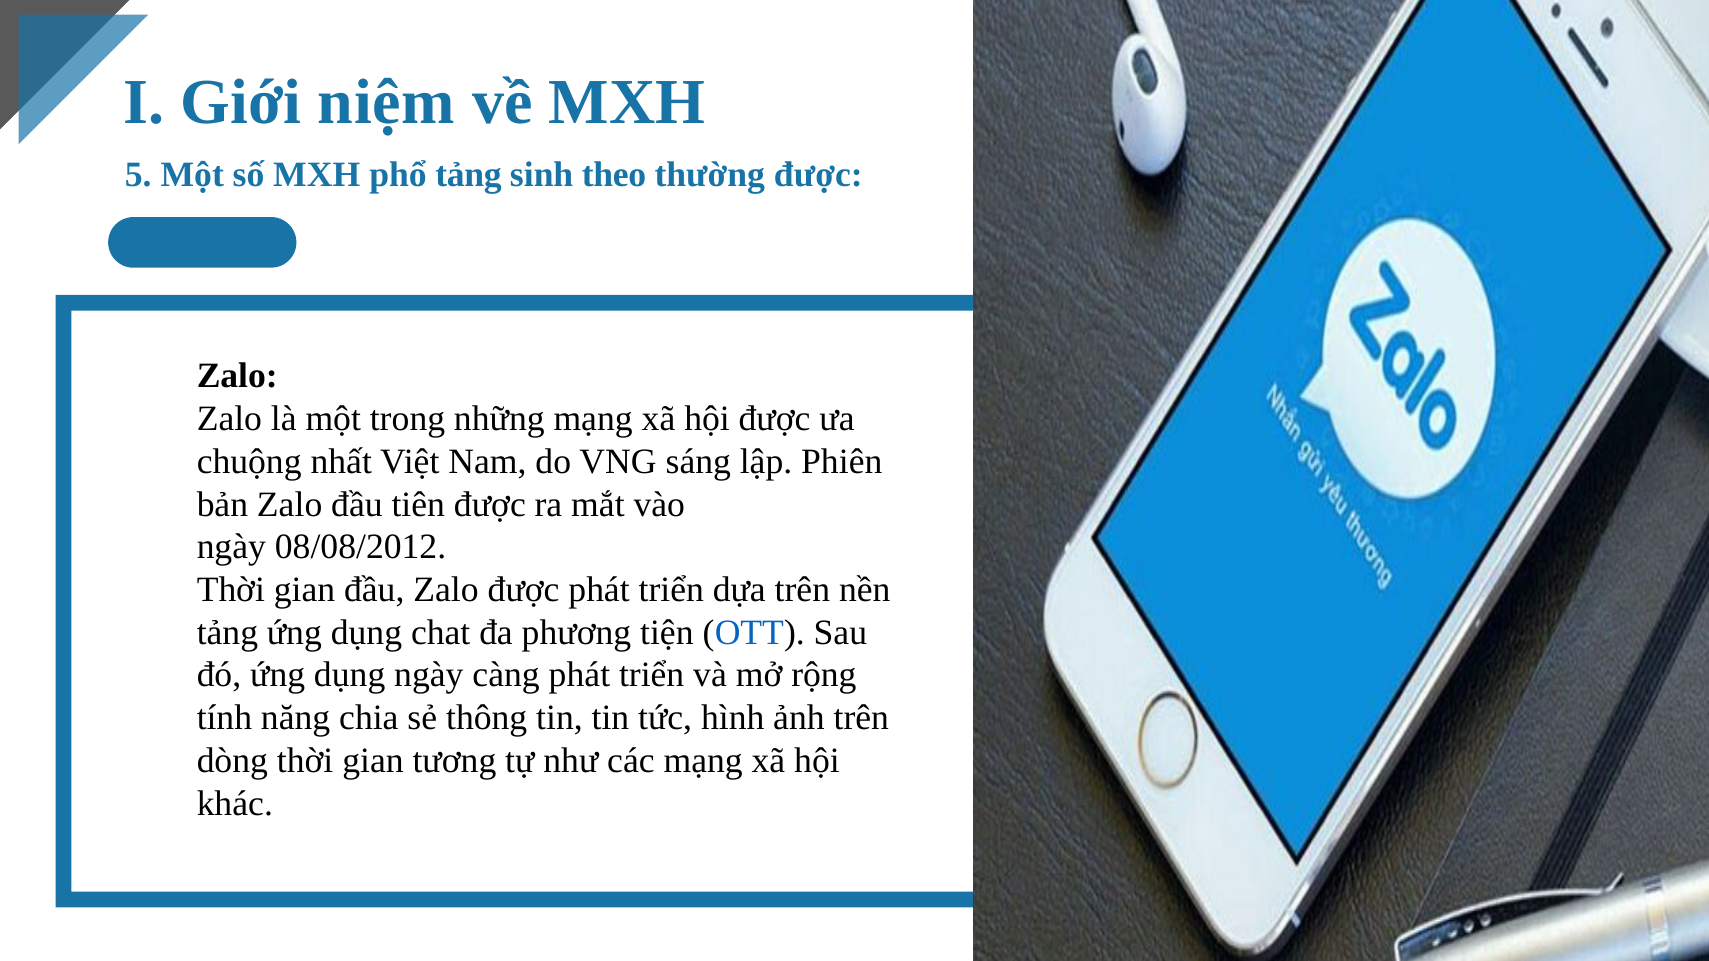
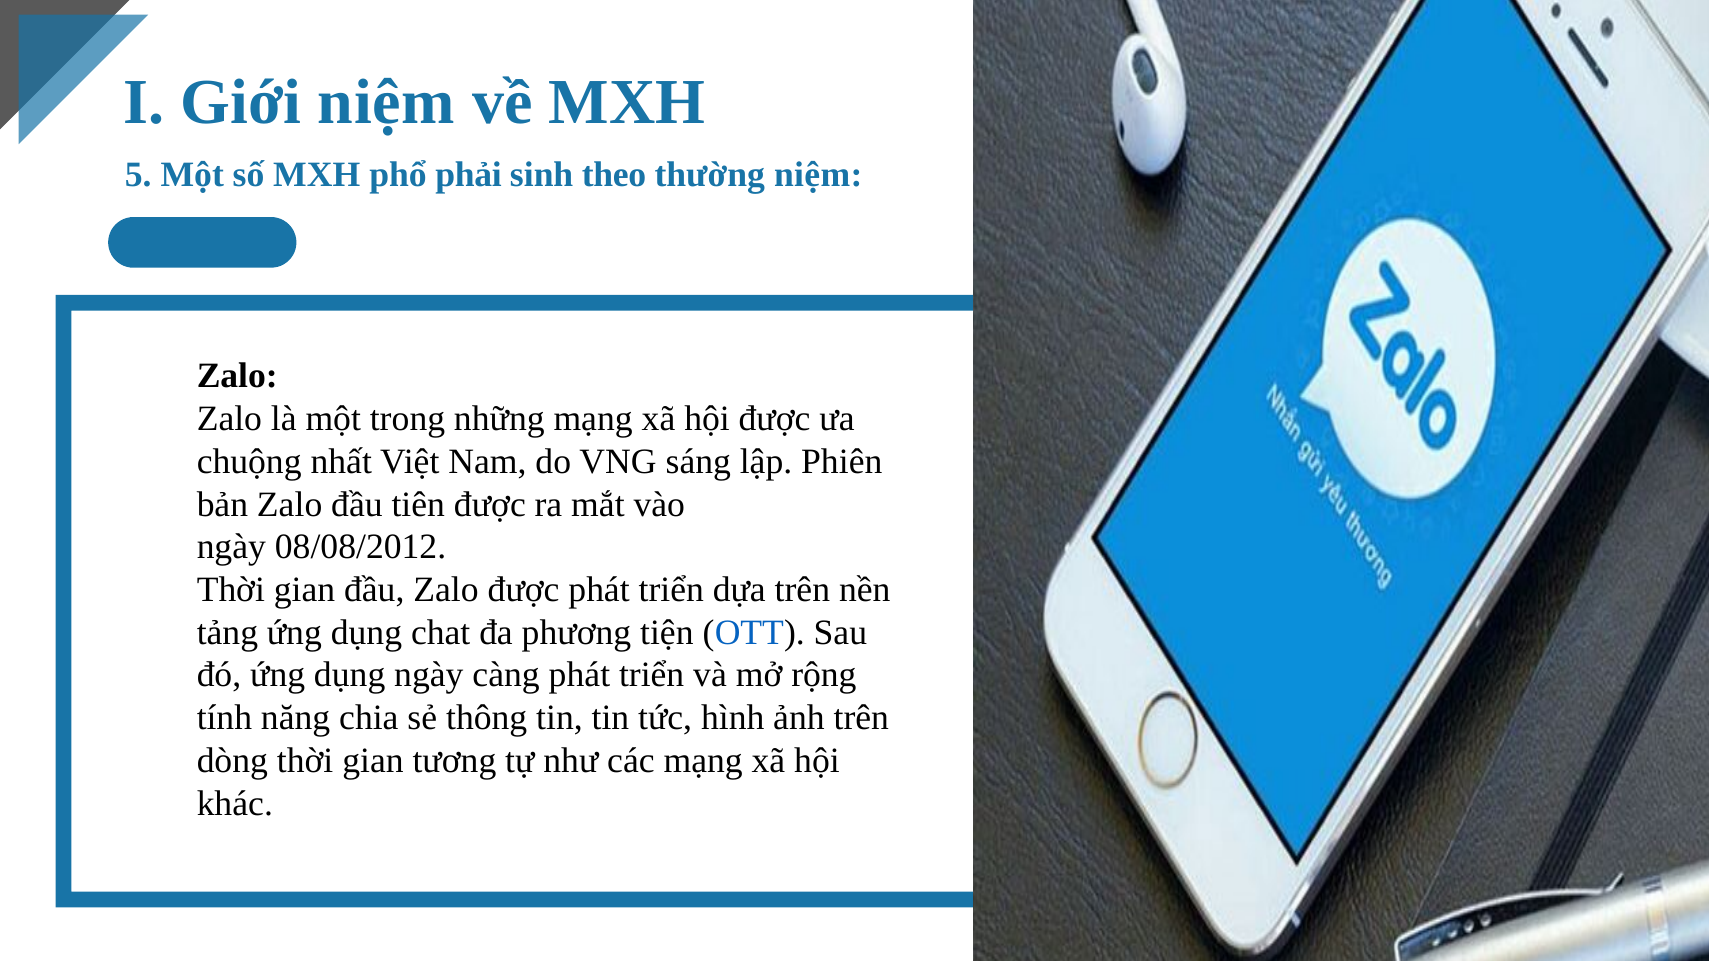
phổ tảng: tảng -> phải (469, 174)
thường được: được -> niệm (818, 174)
